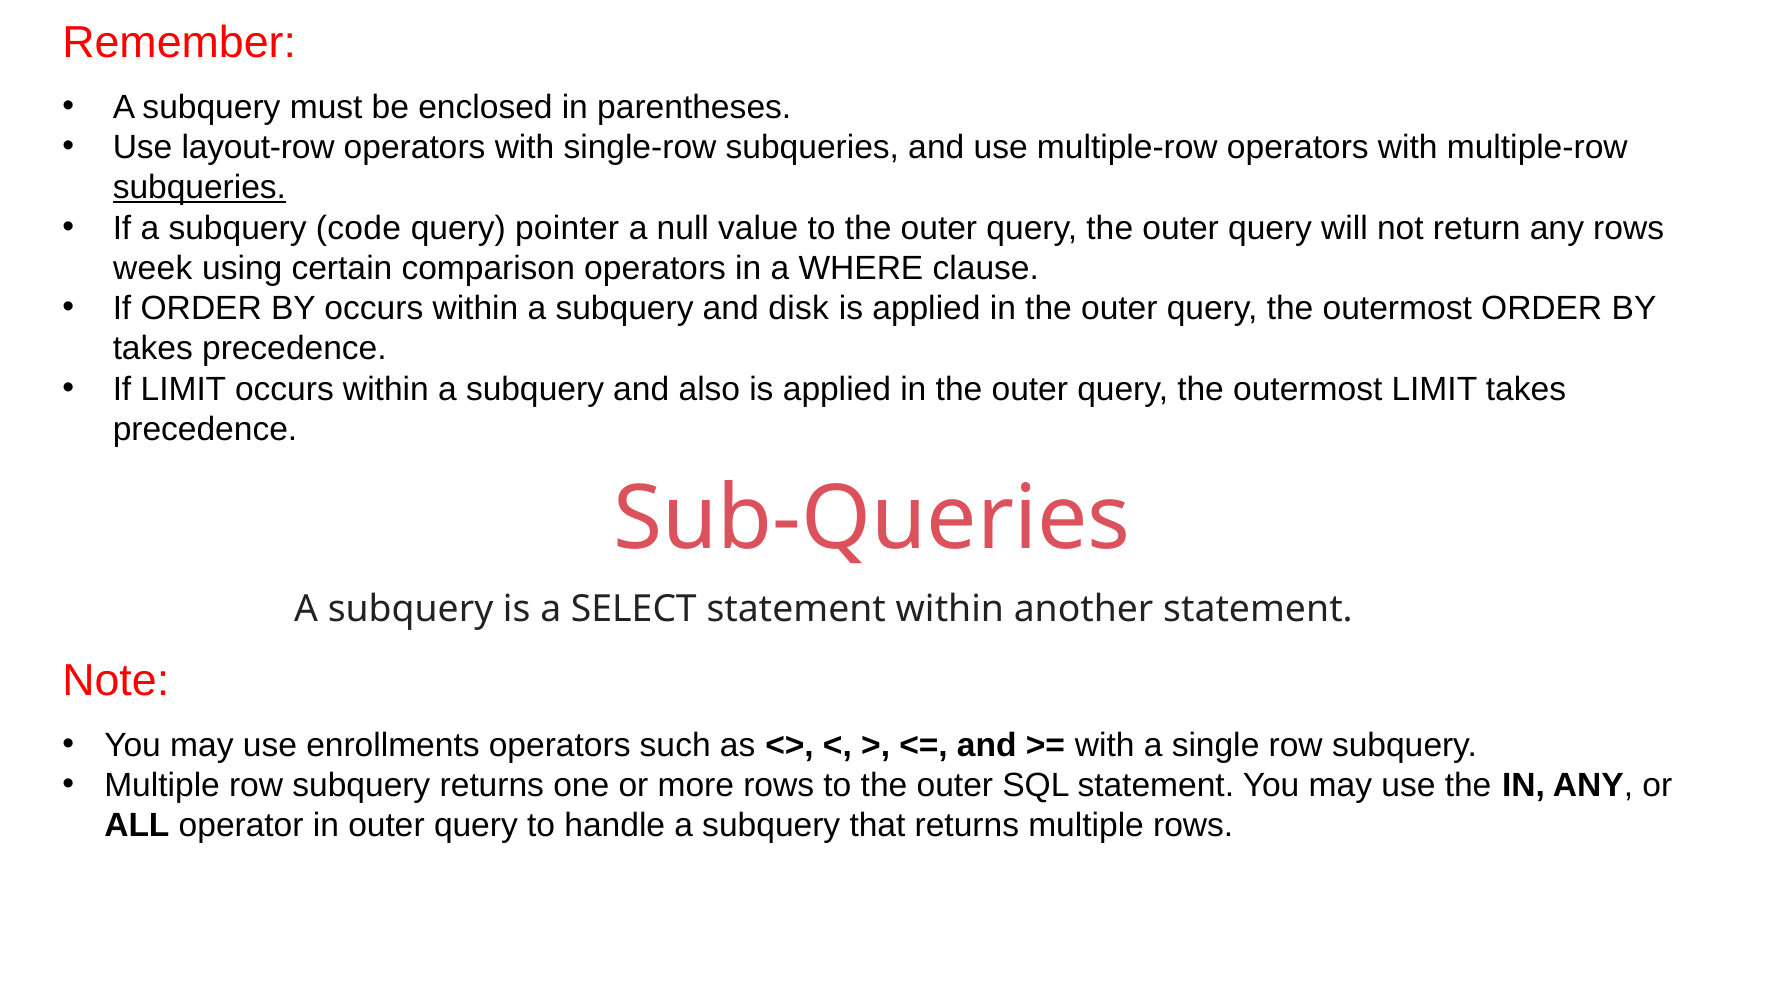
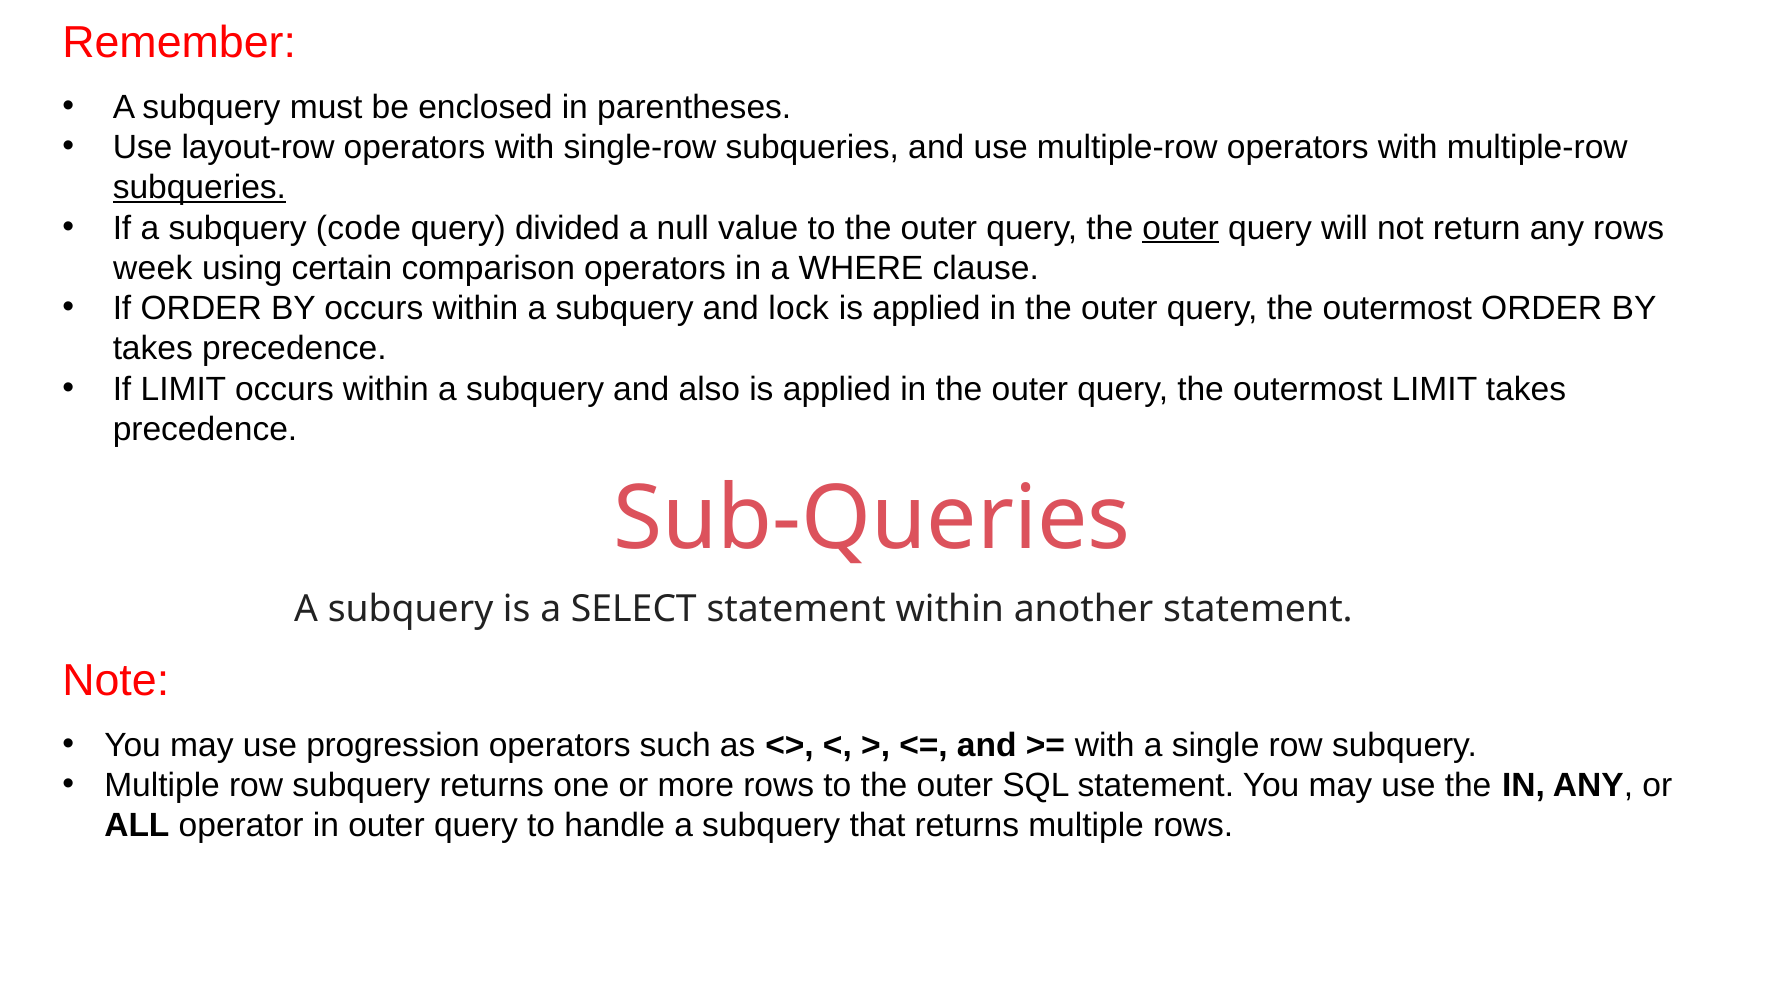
pointer: pointer -> divided (567, 228)
outer underline: none -> present (1181, 228)
disk: disk -> lock (799, 309)
enrollments: enrollments -> progression (393, 745)
